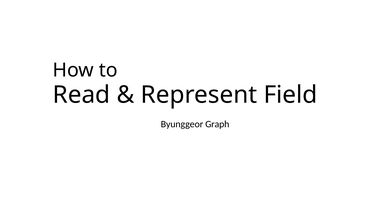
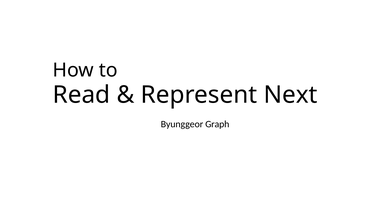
Field: Field -> Next (290, 95)
